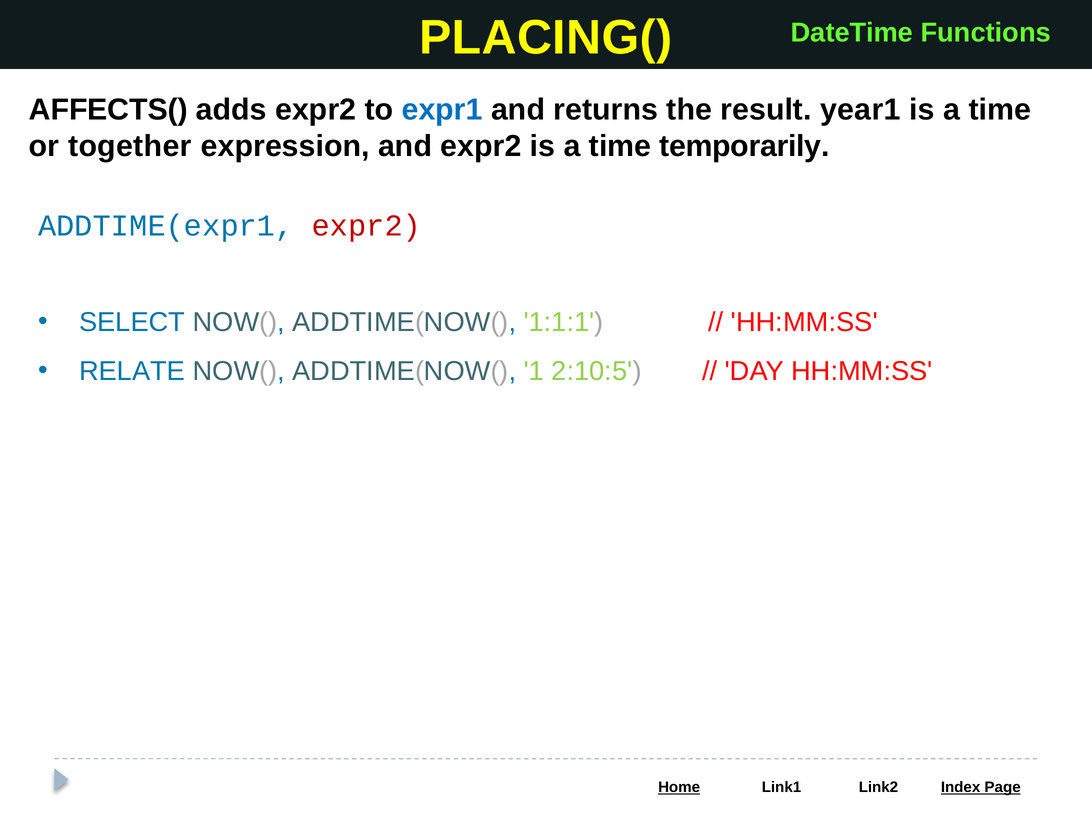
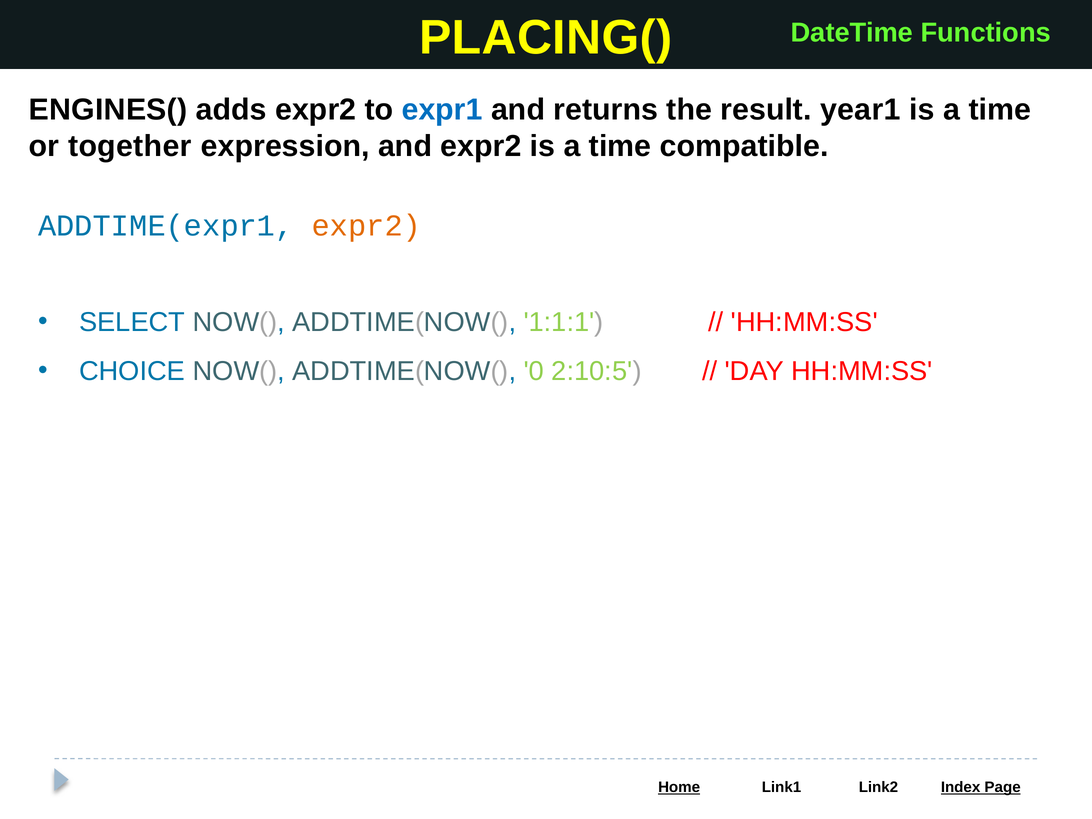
AFFECTS(: AFFECTS( -> ENGINES( (108, 110)
temporarily: temporarily -> compatible (744, 146)
expr2 colour: red -> orange (366, 226)
RELATE: RELATE -> CHOICE (132, 371)
1: 1 -> 0 (534, 371)
